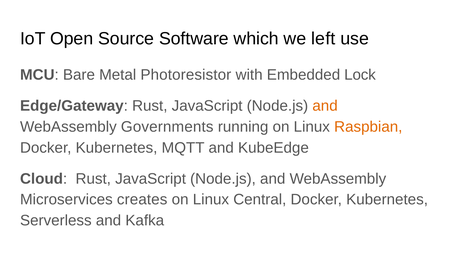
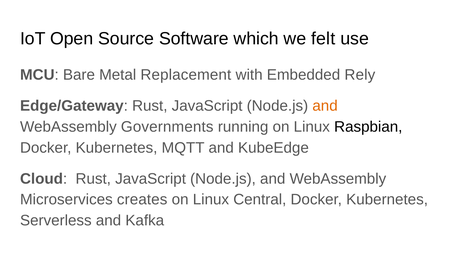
left: left -> felt (323, 39)
Photoresistor: Photoresistor -> Replacement (186, 75)
Lock: Lock -> Rely (360, 75)
Raspbian colour: orange -> black (368, 127)
